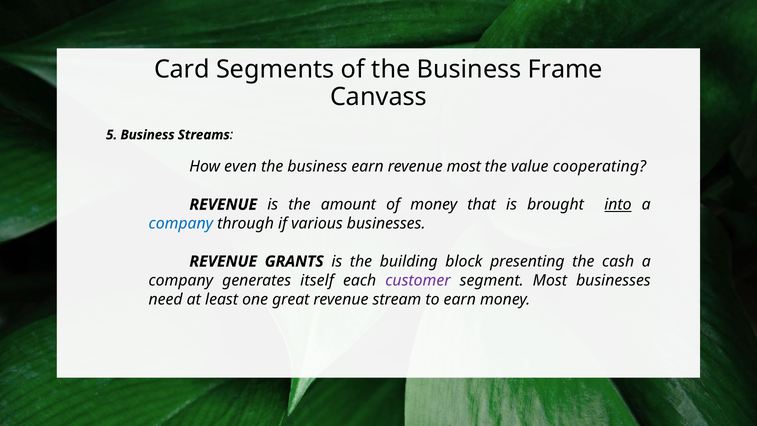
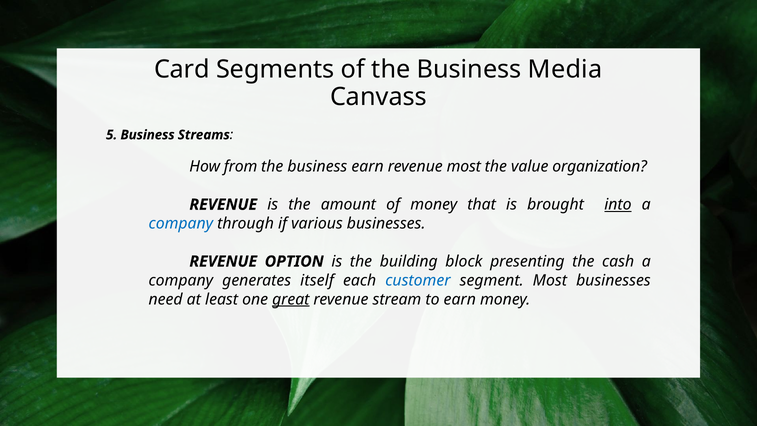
Frame: Frame -> Media (565, 70)
even: even -> from (241, 167)
cooperating: cooperating -> organization (600, 167)
GRANTS: GRANTS -> OPTION (294, 261)
customer colour: purple -> blue (418, 280)
great underline: none -> present (291, 299)
